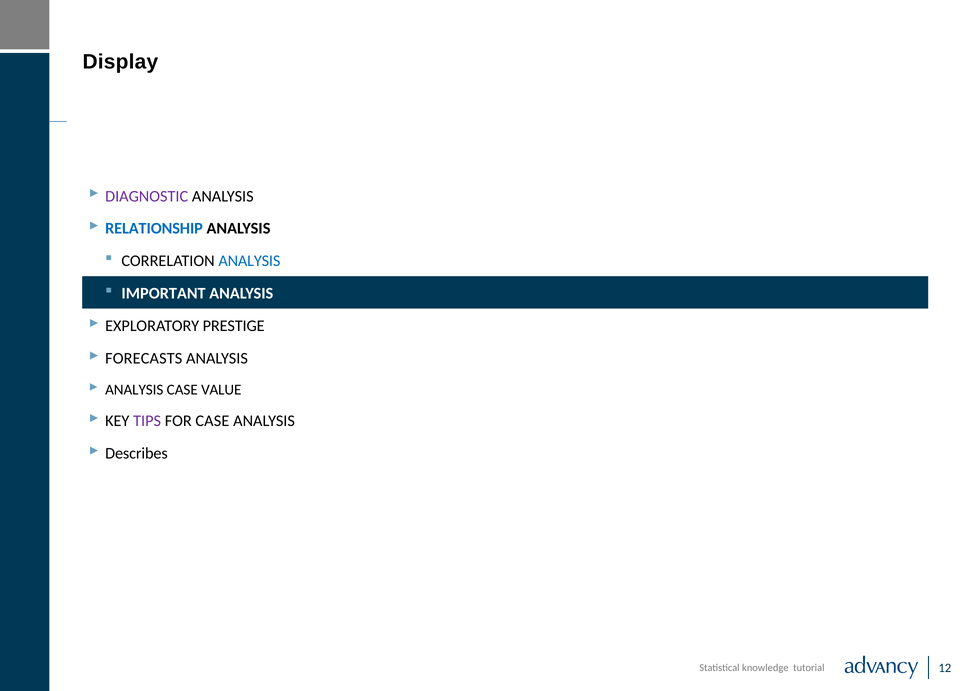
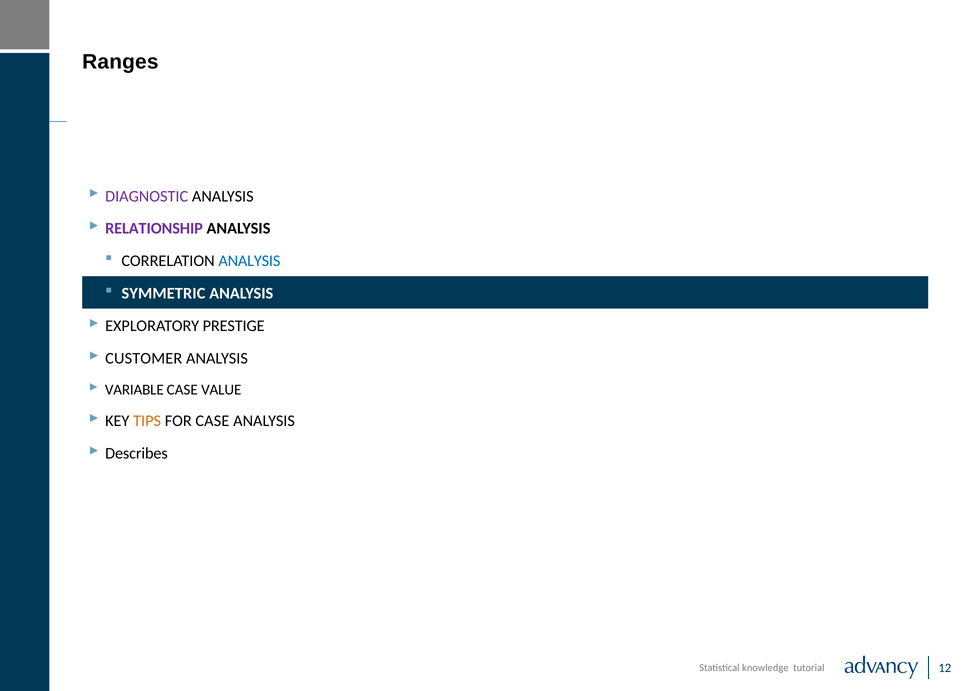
Display: Display -> Ranges (120, 62)
RELATIONSHIP colour: blue -> purple (154, 229)
IMPORTANT: IMPORTANT -> SYMMETRIC (164, 294)
FORECASTS: FORECASTS -> CUSTOMER (144, 359)
ANALYSIS: ANALYSIS -> VARIABLE (134, 390)
TIPS colour: purple -> orange (147, 421)
